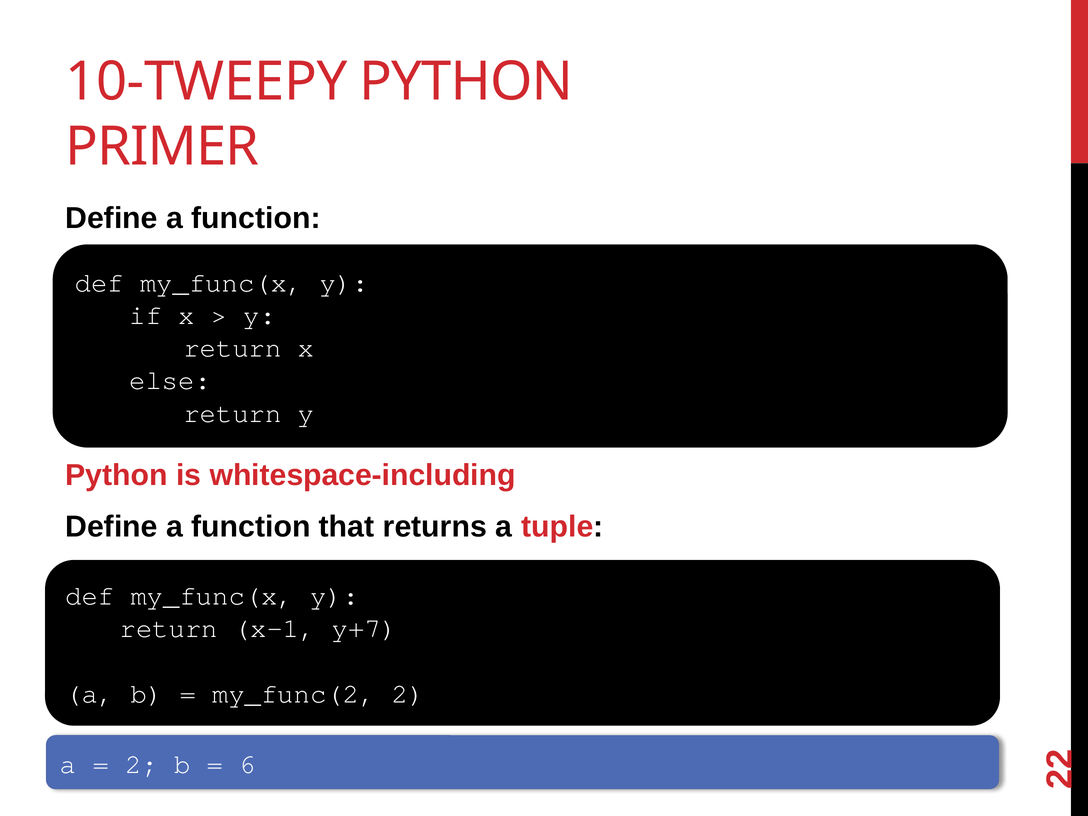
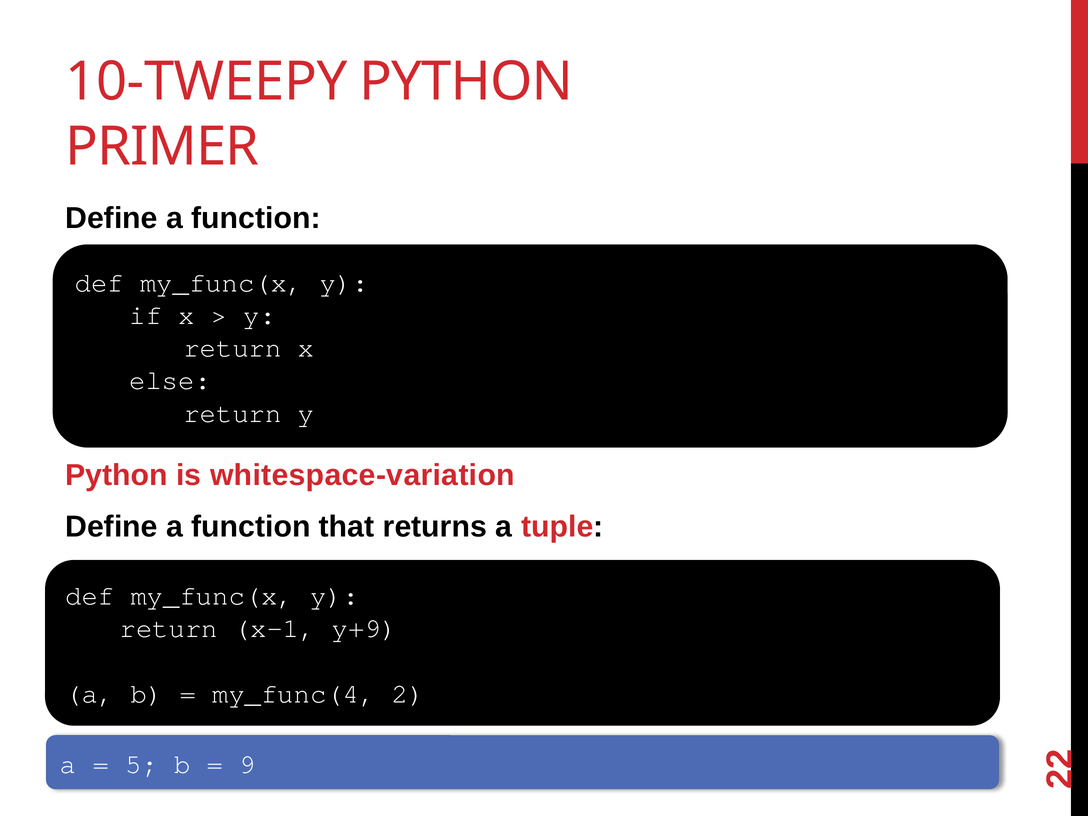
whitespace-including: whitespace-including -> whitespace-variation (362, 475)
y+7: y+7 -> y+9 (365, 628)
my_func(2: my_func(2 -> my_func(4 (294, 694)
2: 2 -> 5 (142, 764)
6: 6 -> 9 (248, 764)
